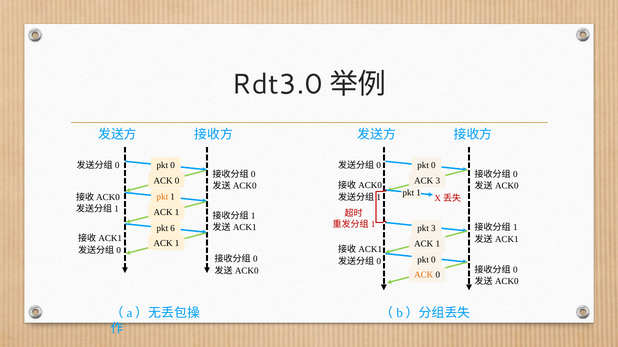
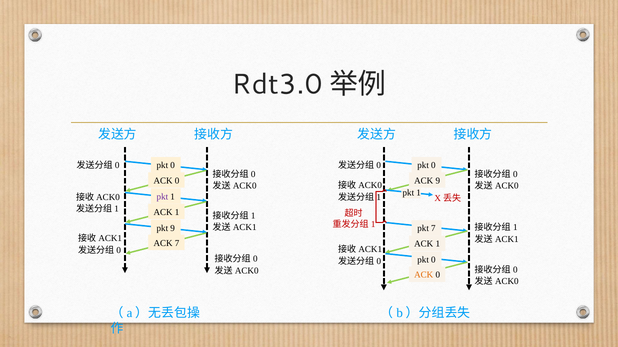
ACK 3: 3 -> 9 (438, 181)
pkt colour: orange -> purple (162, 197)
pkt 6: 6 -> 9 (173, 228)
pkt 3: 3 -> 7 (433, 229)
1: 1 -> 7 (177, 243)
